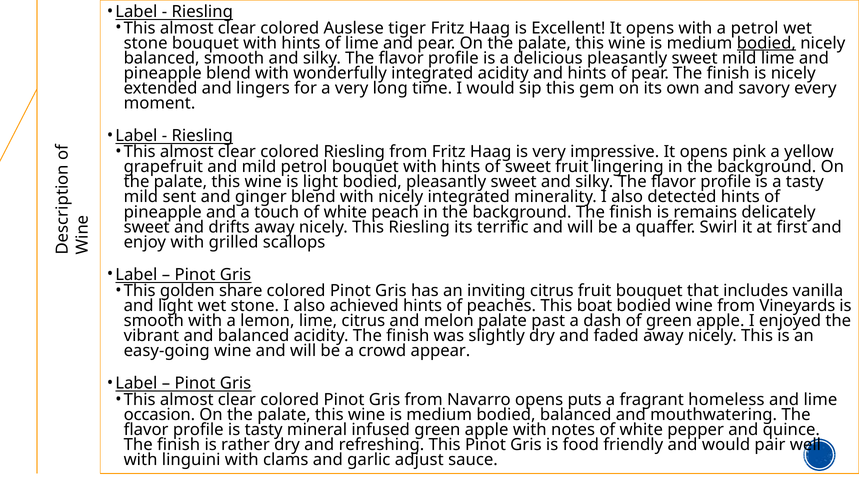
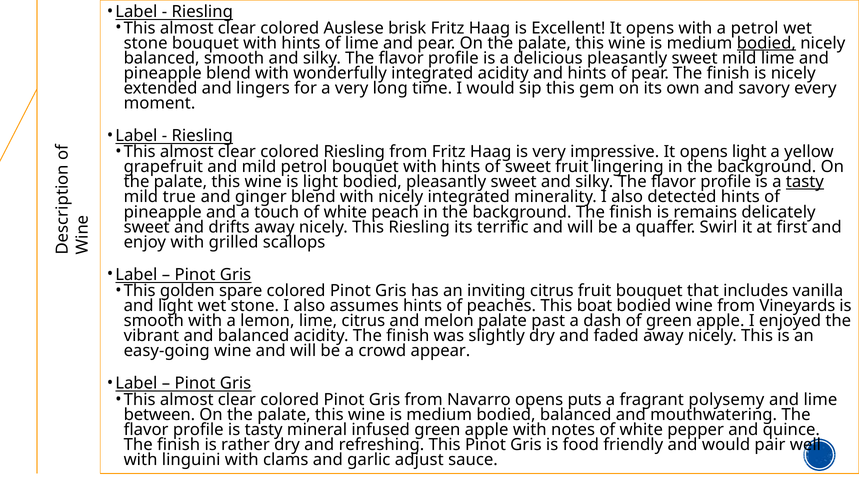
tiger: tiger -> brisk (407, 28)
opens pink: pink -> light (749, 152)
tasty underline: none -> present (805, 182)
sent: sent -> true (179, 197)
share: share -> spare (241, 291)
achieved: achieved -> assumes (364, 306)
homeless: homeless -> polysemy (726, 400)
occasion: occasion -> between (159, 415)
